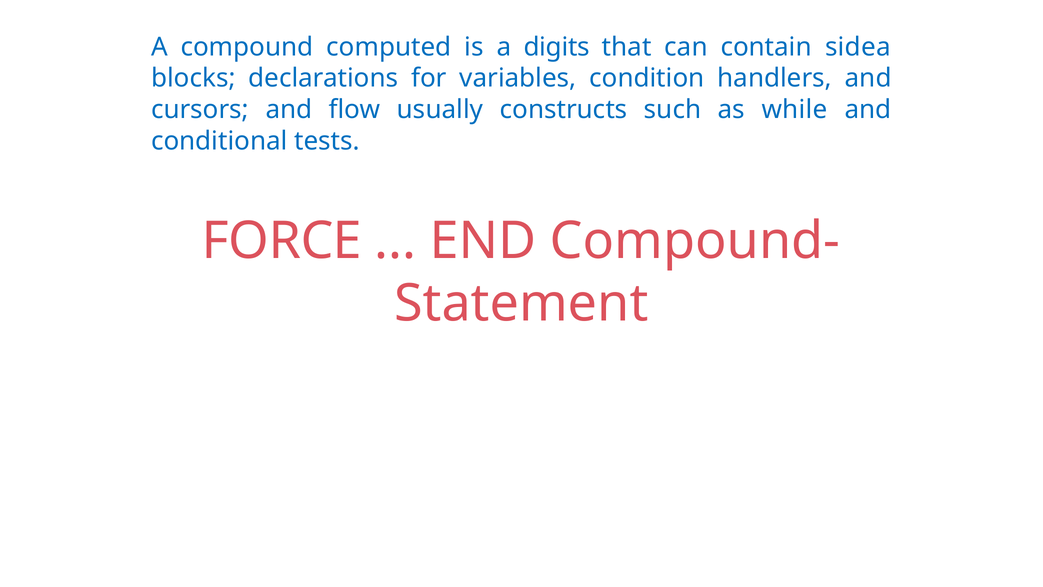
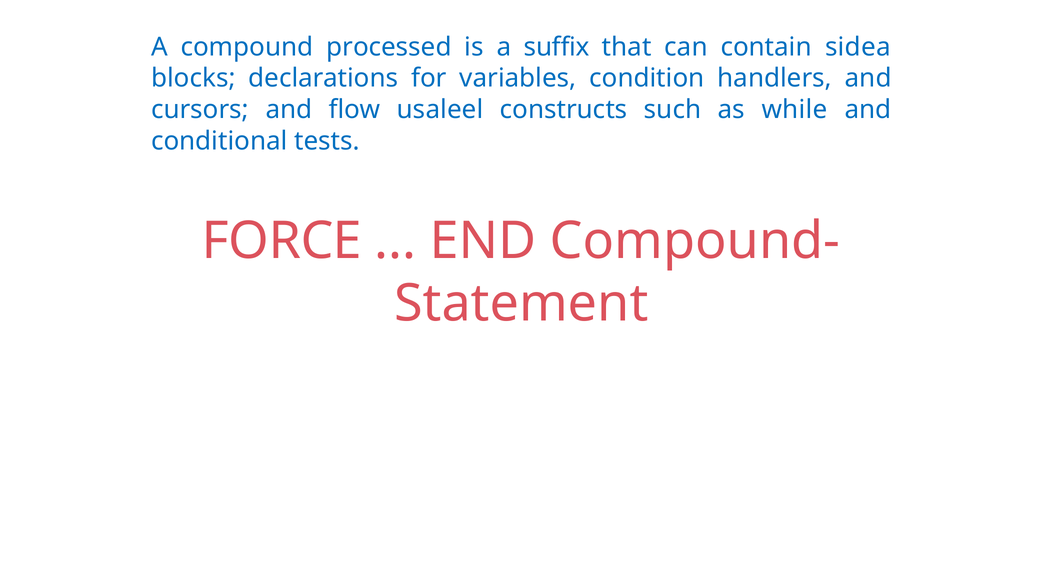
computed: computed -> processed (389, 47)
digits: digits -> suffix (557, 47)
usually: usually -> usaleel (440, 110)
